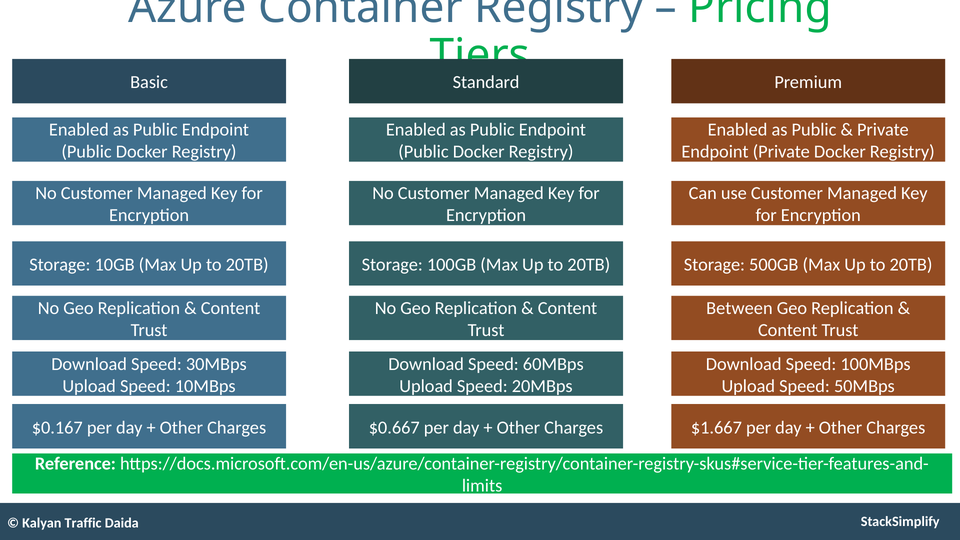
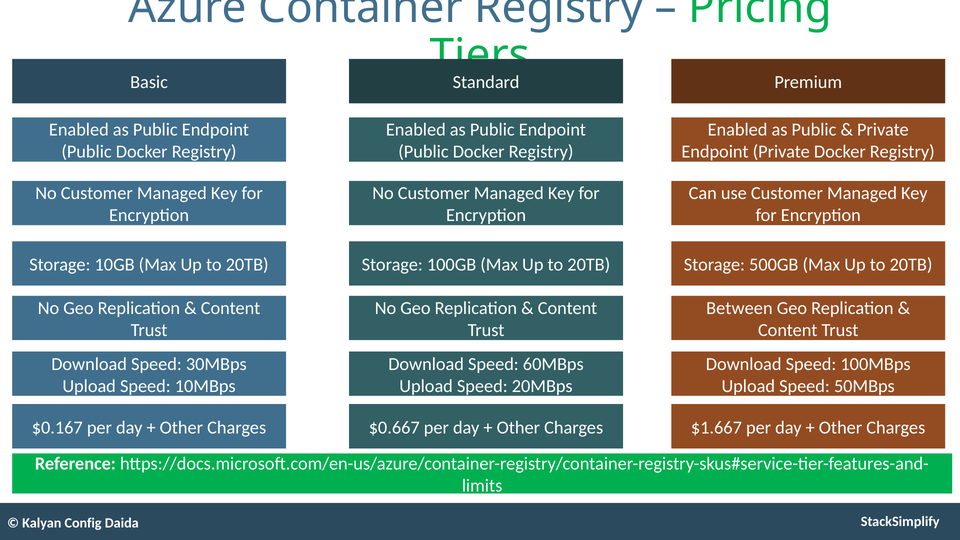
Traffic: Traffic -> Config (83, 523)
